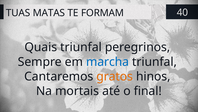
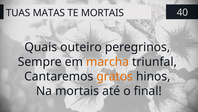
TE FORMAM: FORMAM -> MORTAIS (102, 13)
Quais triunfal: triunfal -> outeiro (81, 47)
marcha colour: blue -> orange (108, 62)
